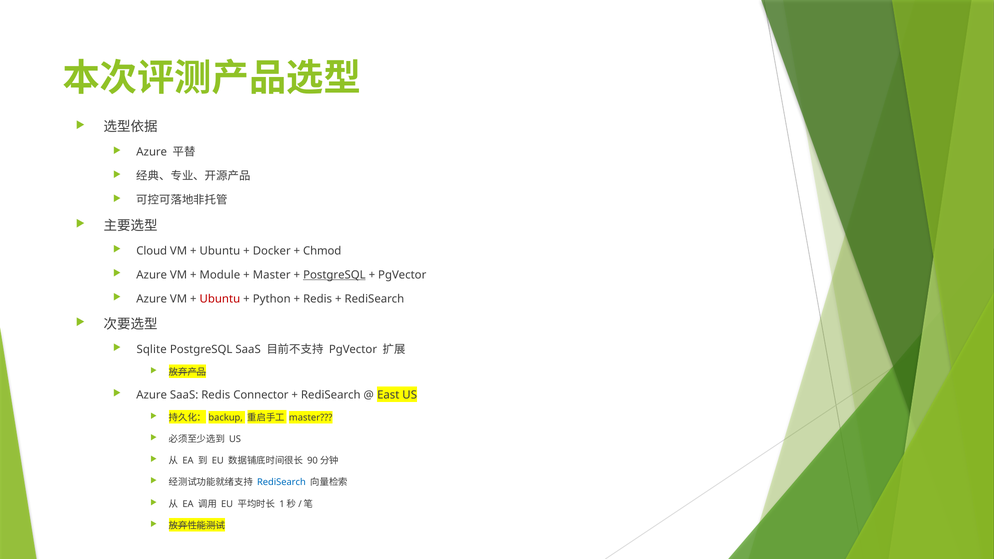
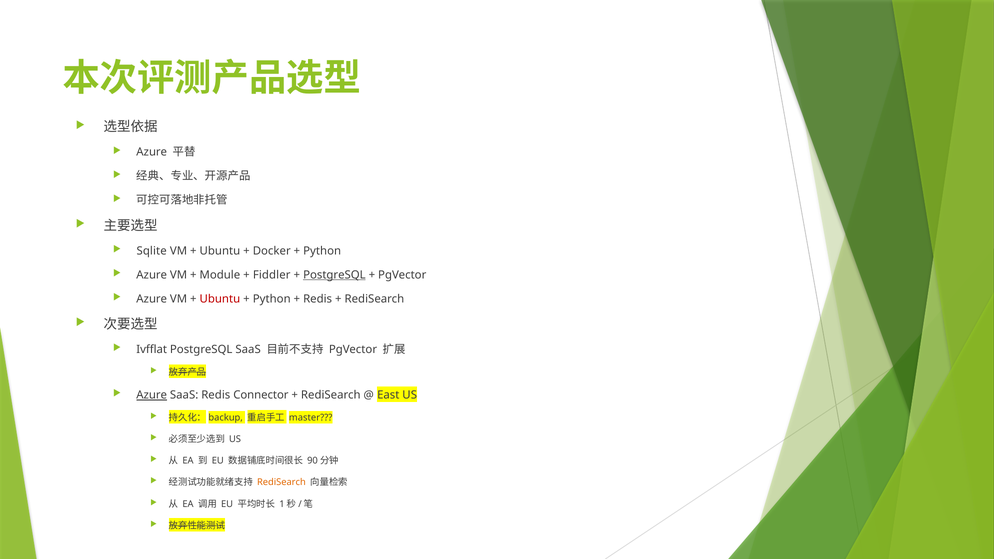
Cloud: Cloud -> Sqlite (152, 251)
Chmod: Chmod -> Python (322, 251)
Master: Master -> Fiddler (272, 275)
Sqlite: Sqlite -> Ivfflat (152, 350)
Azure underline: none -> present (152, 395)
RediSearch colour: blue -> orange (281, 482)
